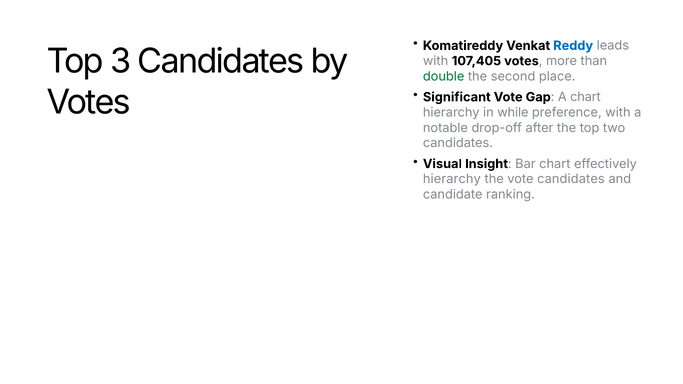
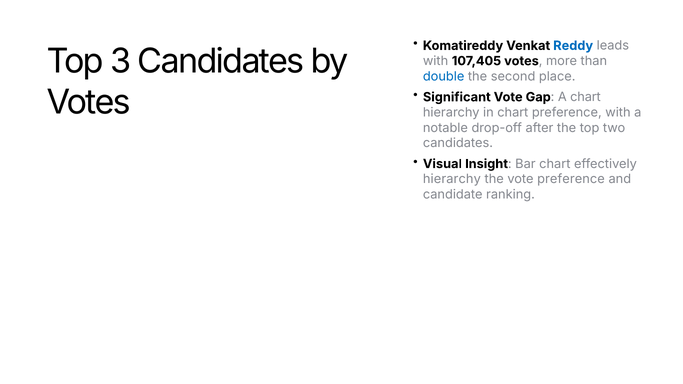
double colour: green -> blue (444, 76)
in while: while -> chart (513, 112)
vote candidates: candidates -> preference (571, 179)
